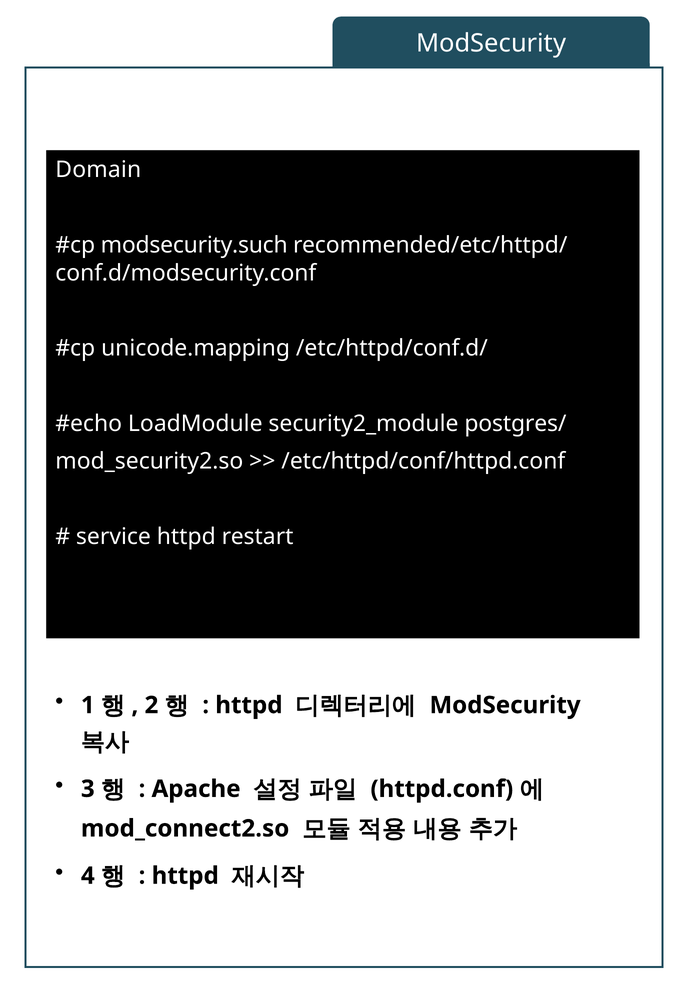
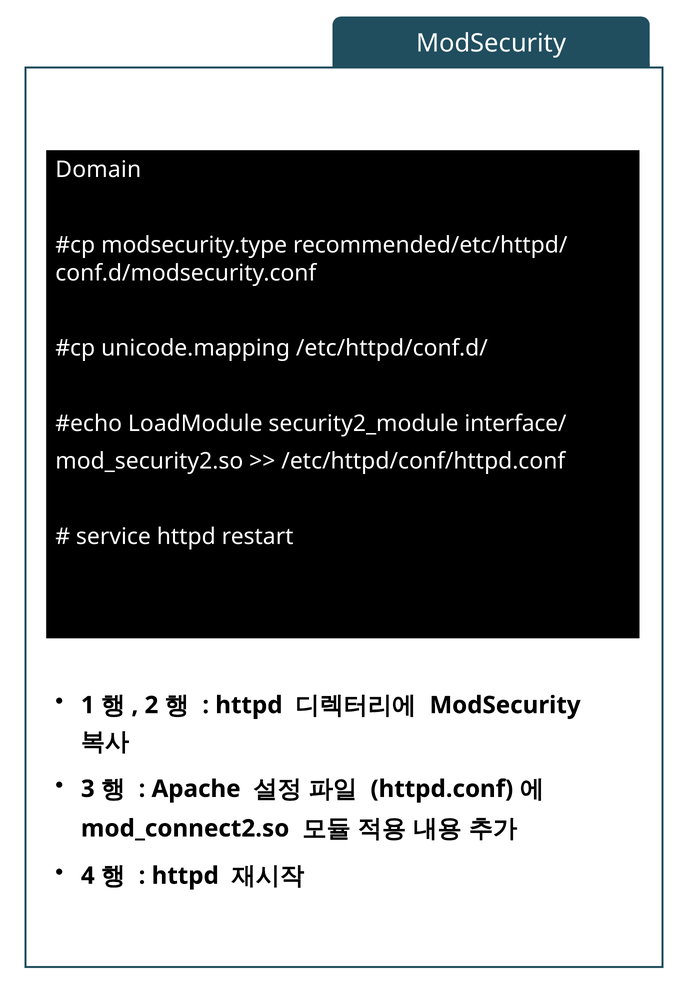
modsecurity.such: modsecurity.such -> modsecurity.type (194, 245)
postgres/: postgres/ -> interface/ (515, 424)
